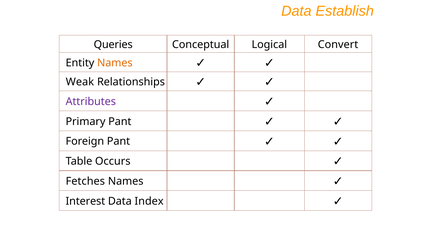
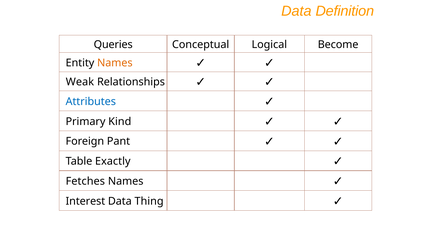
Establish: Establish -> Definition (345, 11)
Convert: Convert -> Become (338, 44)
Attributes colour: purple -> blue (91, 101)
Primary Pant: Pant -> Kind (120, 121)
Occurs: Occurs -> Exactly (113, 161)
Index: Index -> Thing (149, 201)
